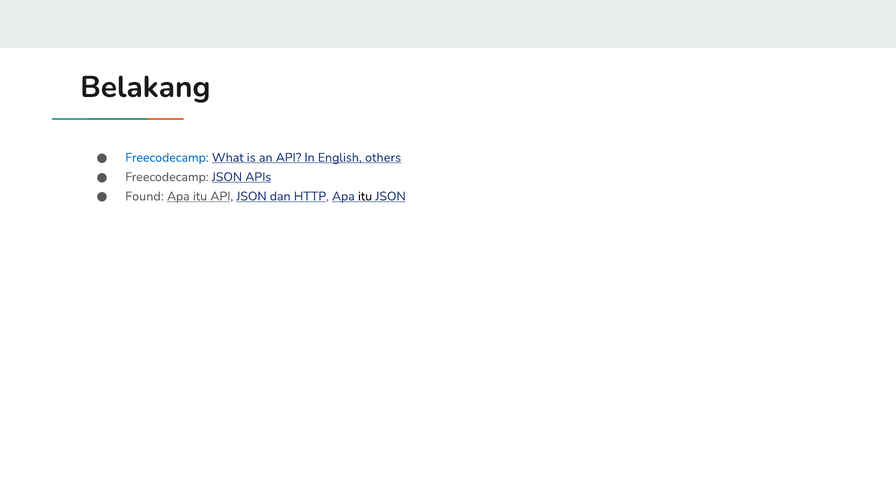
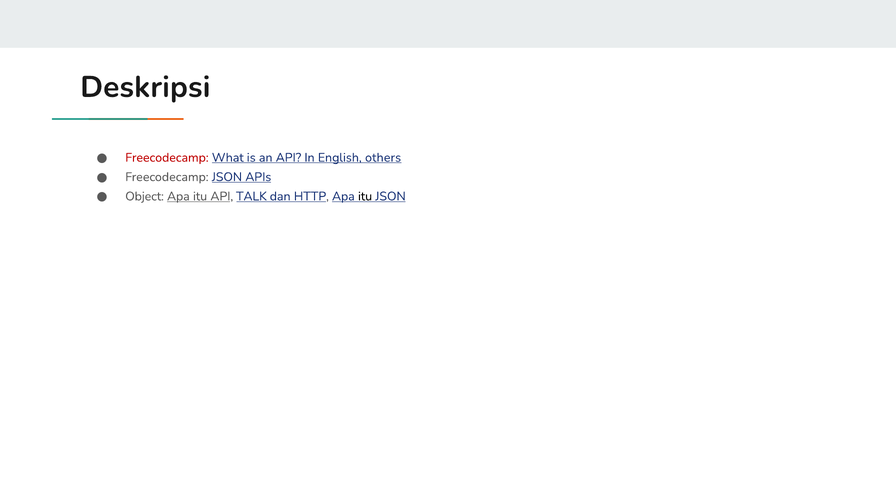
Belakang: Belakang -> Deskripsi (145, 87)
Freecodecamp colour: blue -> red (167, 158)
Found: Found -> Object (145, 196)
API JSON: JSON -> TALK (251, 196)
